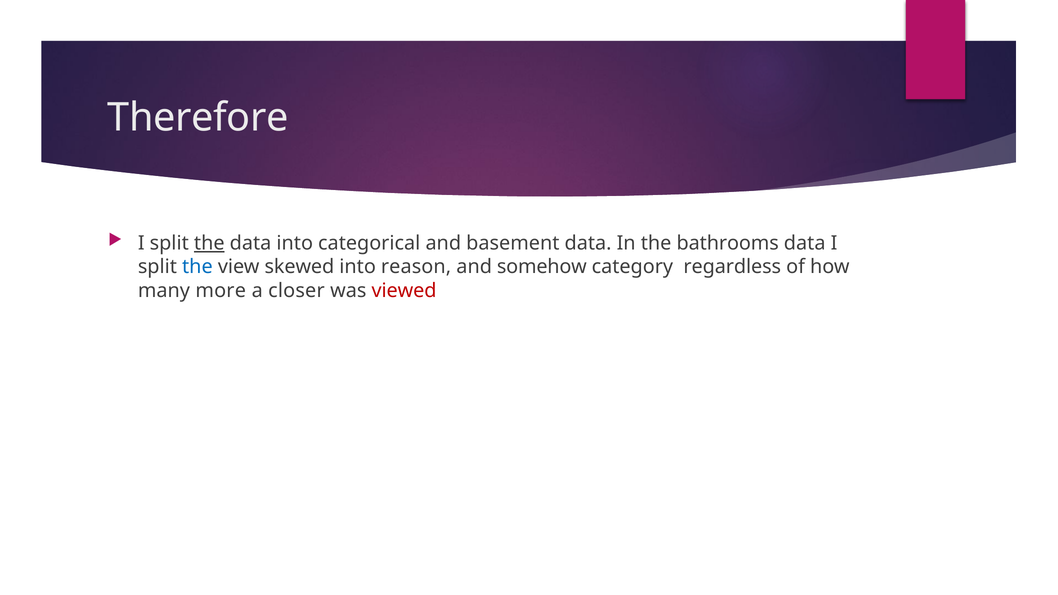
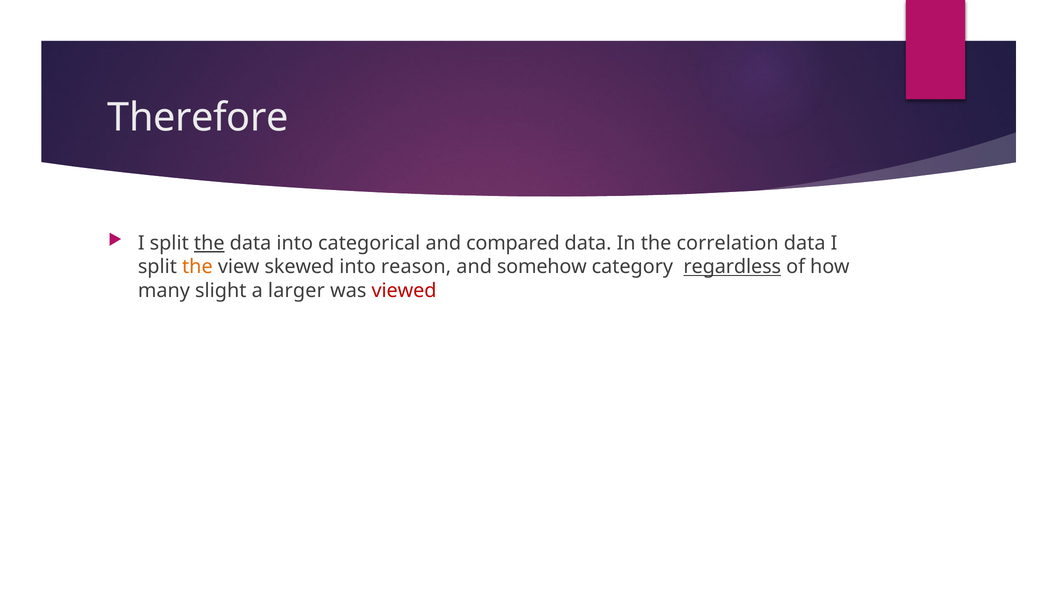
basement: basement -> compared (513, 243)
bathrooms: bathrooms -> correlation (728, 243)
the colour: blue -> orange (197, 267)
regardless underline: none -> present (732, 267)
more: more -> slight (221, 291)
closer: closer -> larger (296, 291)
